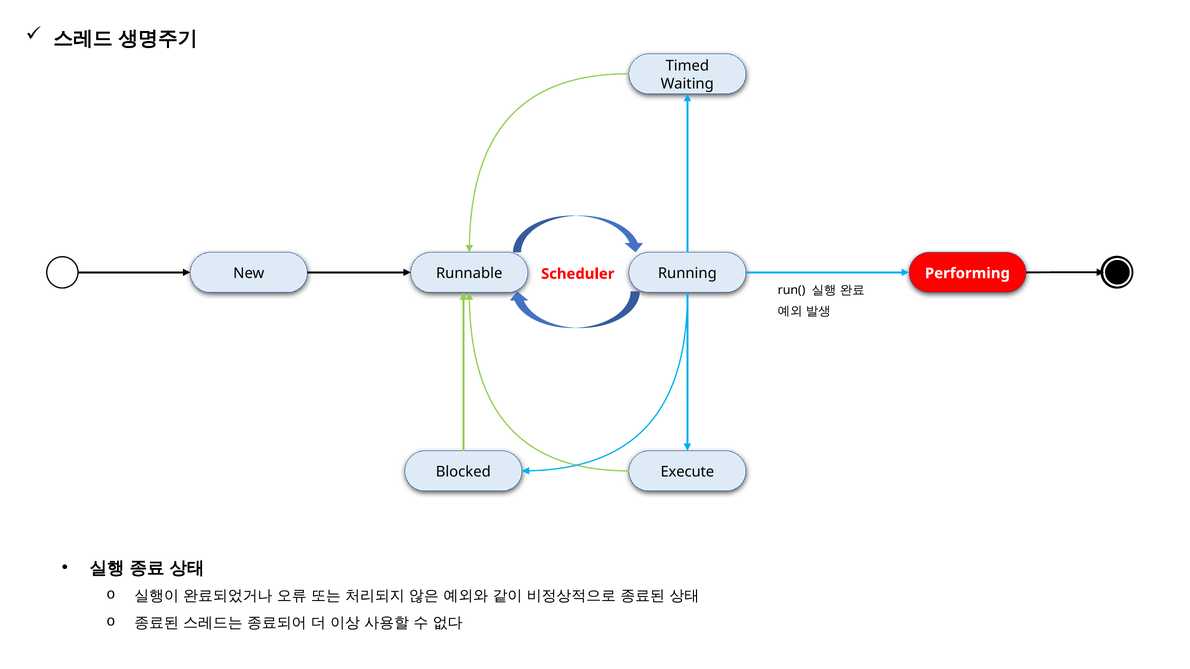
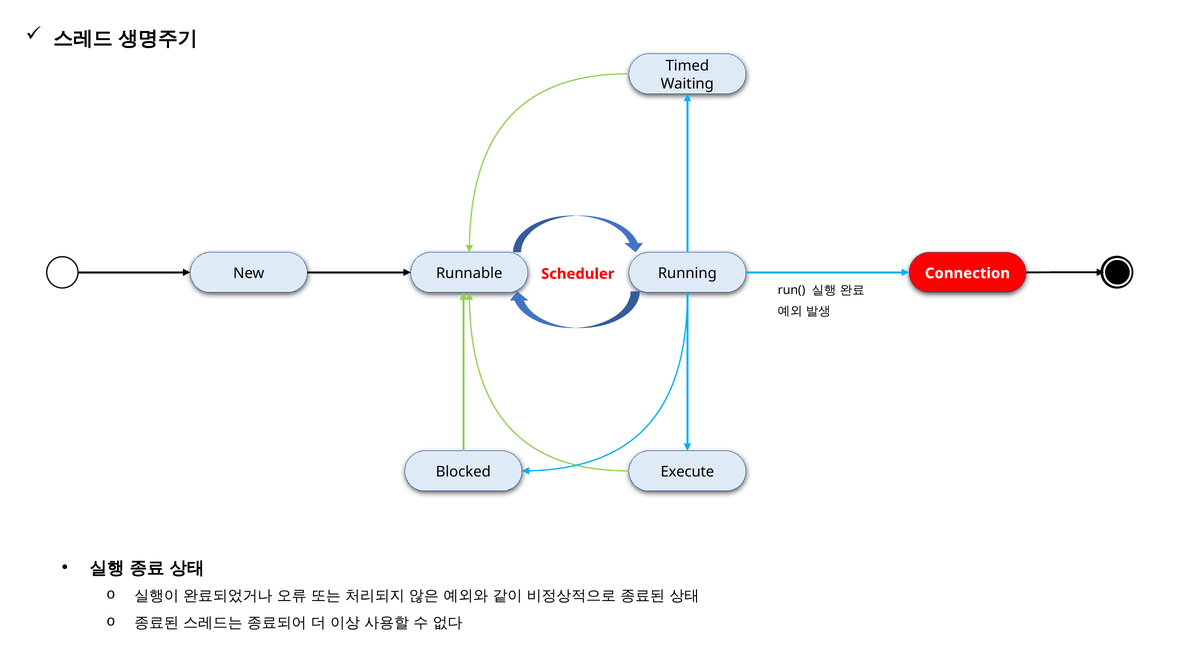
Performing: Performing -> Connection (967, 273)
